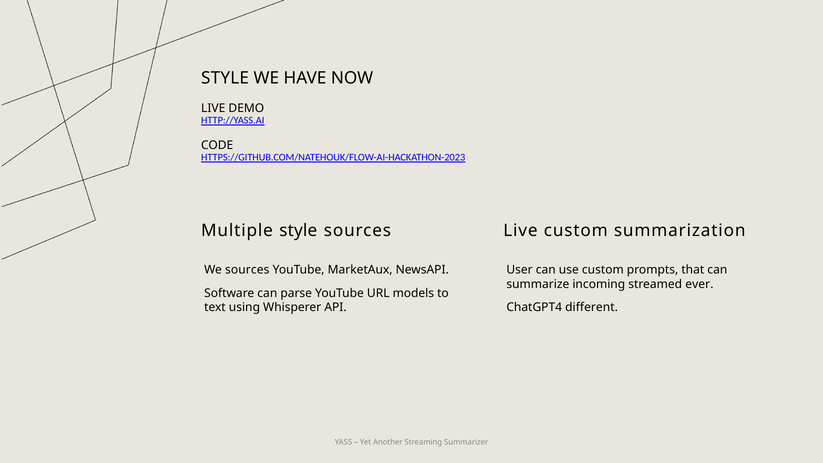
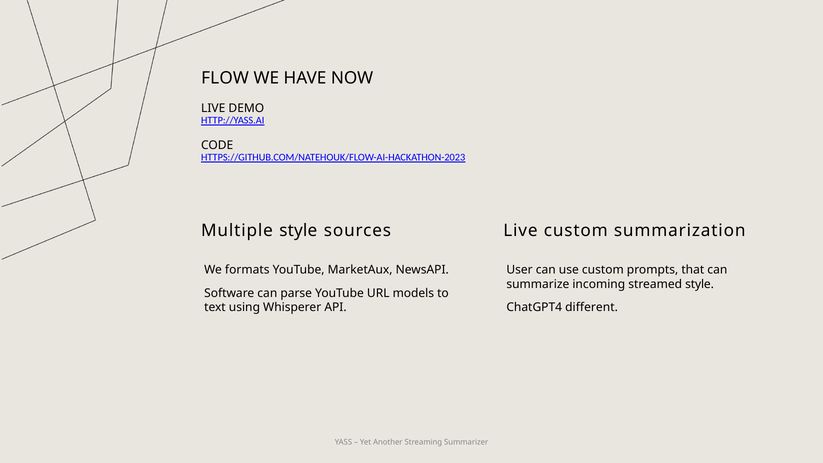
STYLE: STYLE -> FLOW (225, 78)
We sources: sources -> formats (247, 270)
streamed ever: ever -> style (700, 284)
